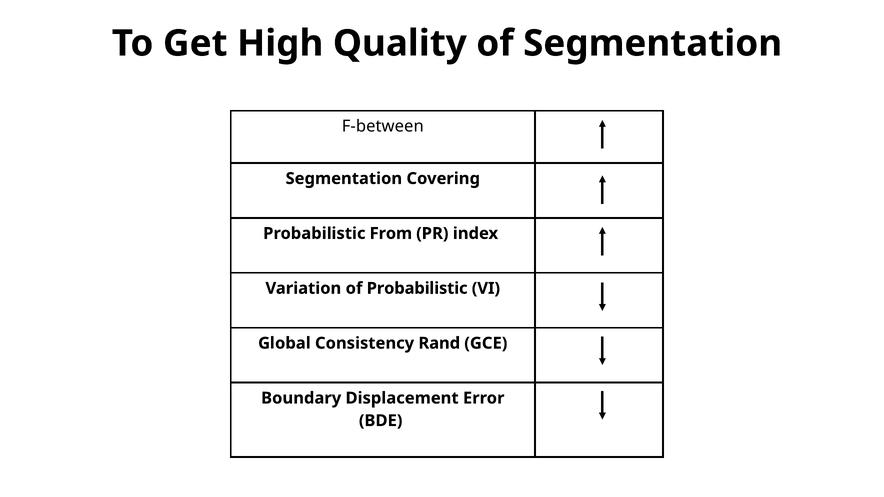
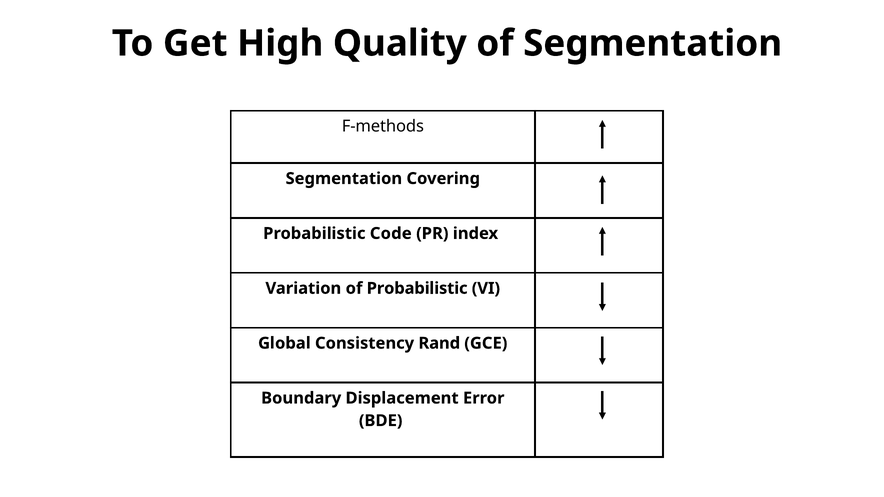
F-between: F-between -> F-methods (383, 126)
From: From -> Code (391, 234)
